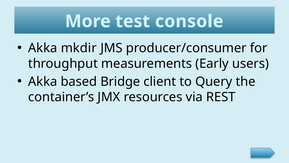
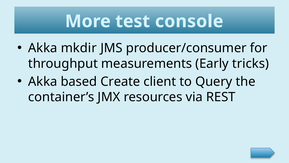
users: users -> tricks (251, 63)
Bridge: Bridge -> Create (120, 81)
